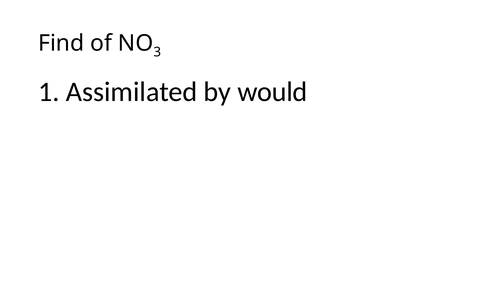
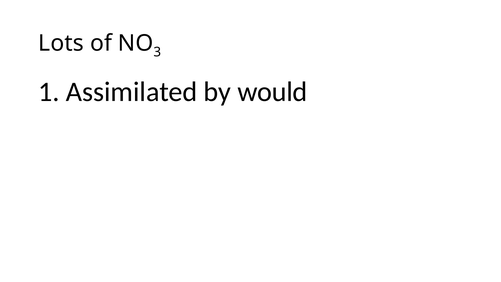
Find: Find -> Lots (61, 43)
